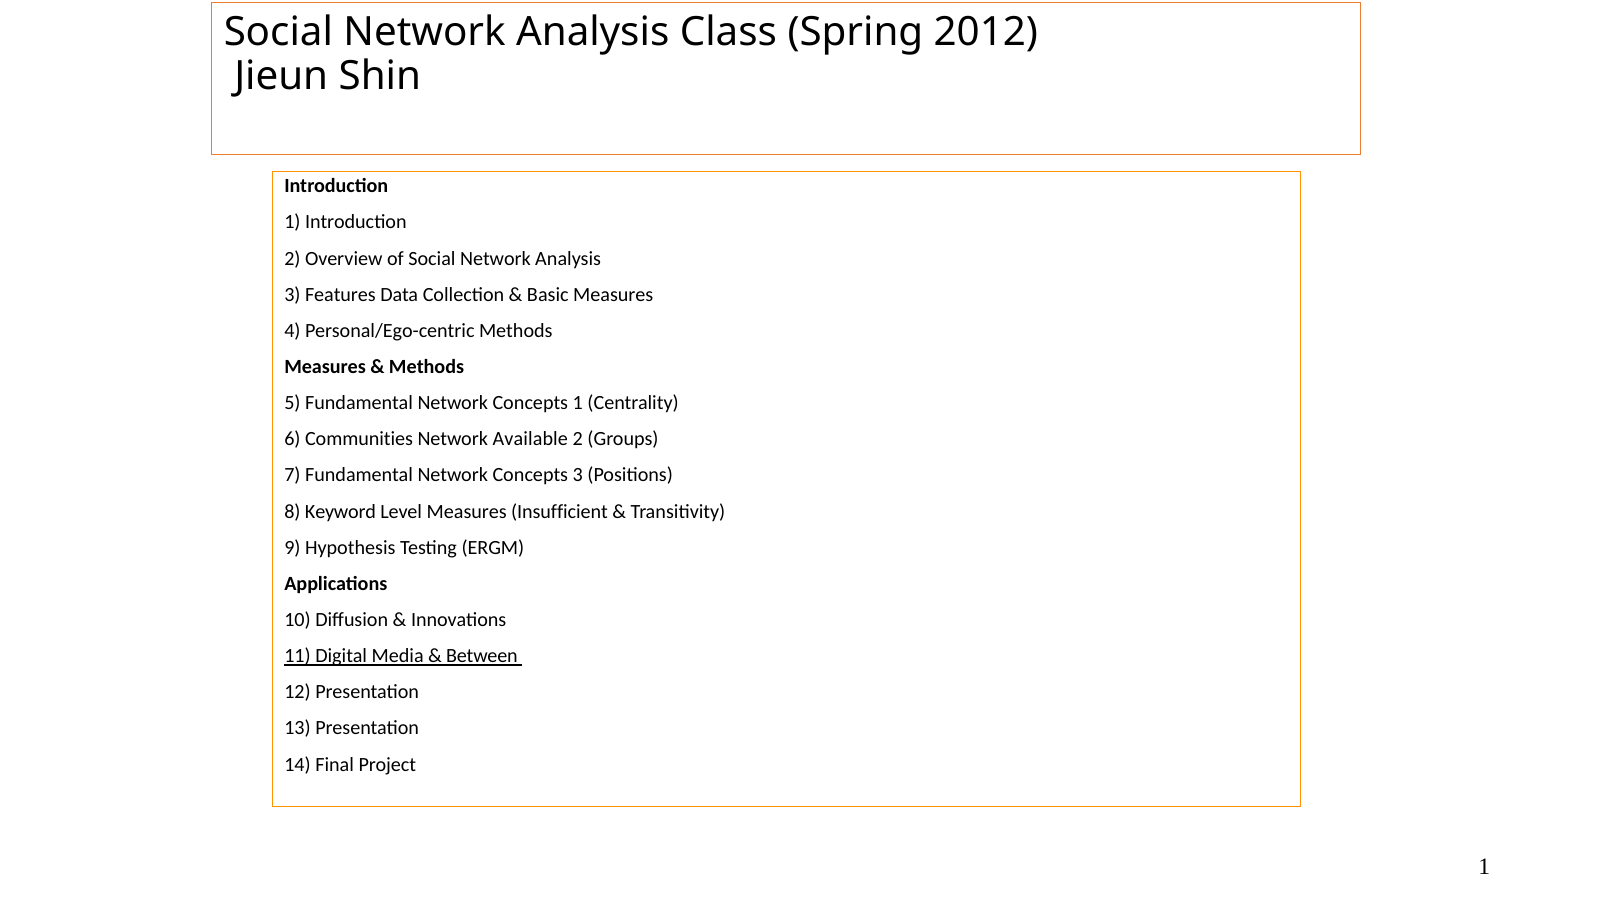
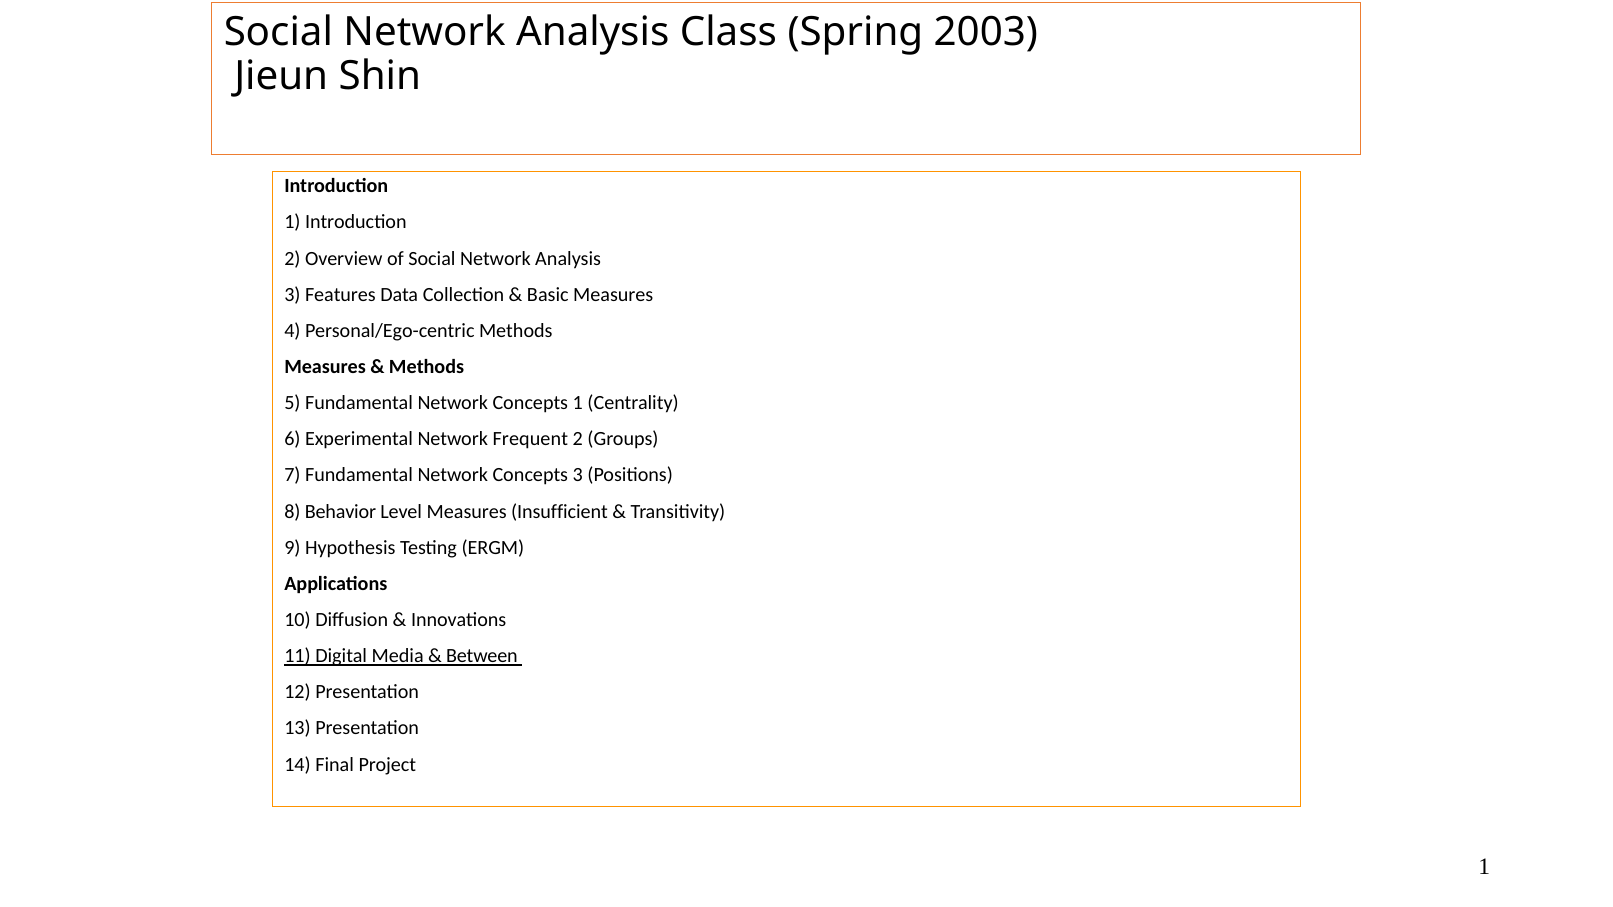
2012: 2012 -> 2003 (986, 32)
Communities: Communities -> Experimental (359, 439)
Available: Available -> Frequent (530, 439)
Keyword: Keyword -> Behavior (340, 512)
